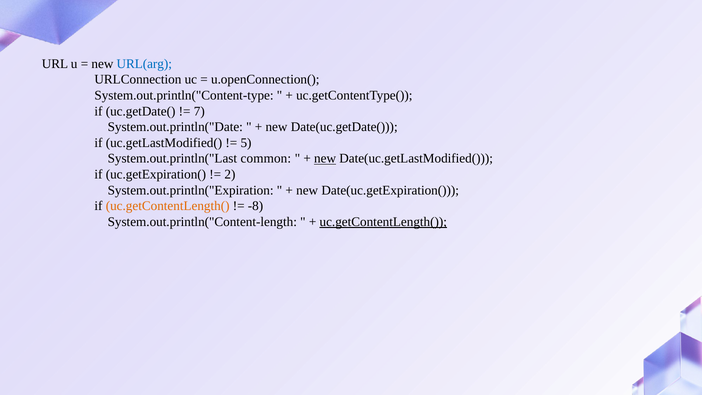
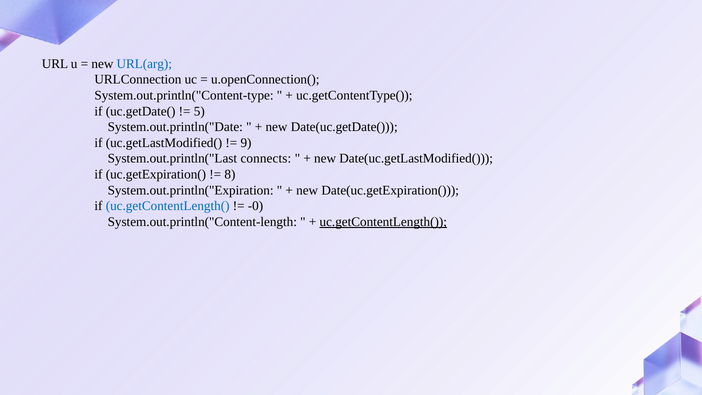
7: 7 -> 5 (199, 111)
5: 5 -> 9 (246, 143)
common: common -> connects (266, 159)
new underline: present -> none (325, 159)
2: 2 -> 8 (230, 174)
uc.getContentLength( colour: orange -> blue (168, 206)
-8: -8 -> -0 (256, 206)
